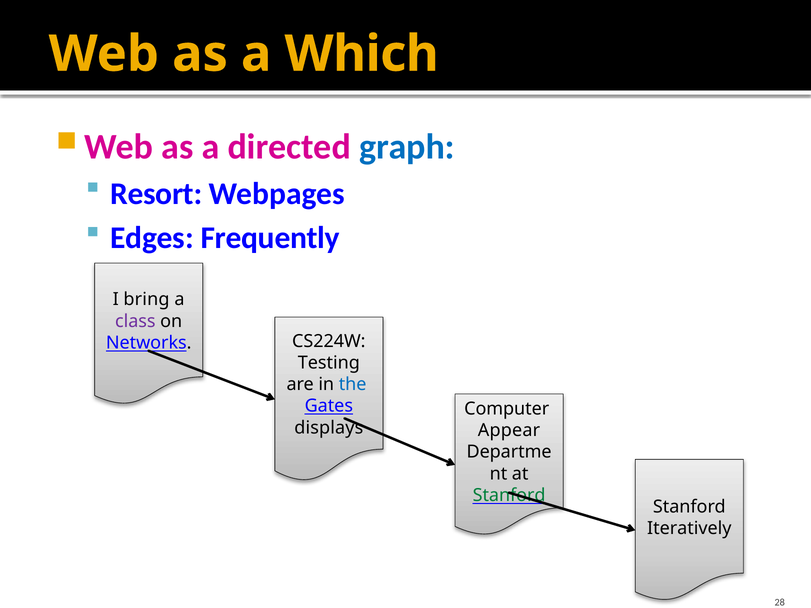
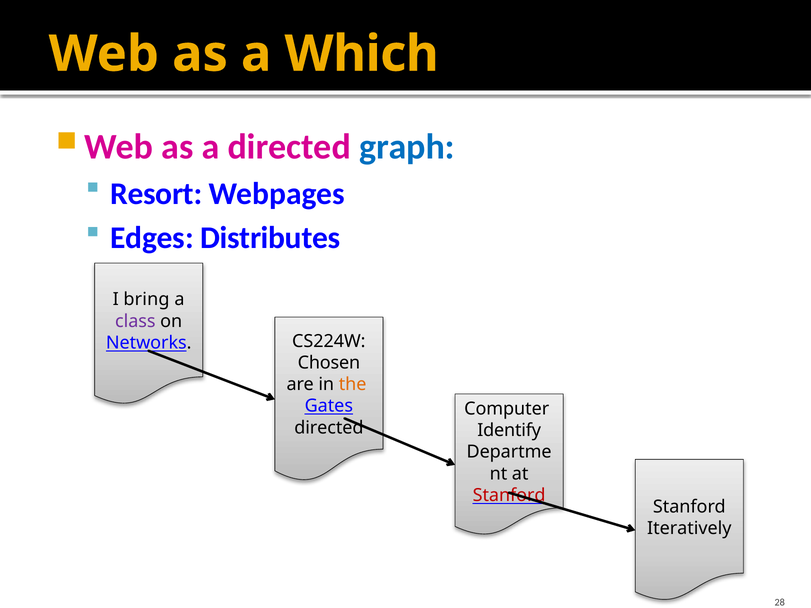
Frequently: Frequently -> Distributes (270, 238)
Testing: Testing -> Chosen (329, 363)
the colour: blue -> orange (353, 385)
displays: displays -> directed (329, 428)
Appear: Appear -> Identify (509, 431)
Stanford colour: green -> red (509, 495)
